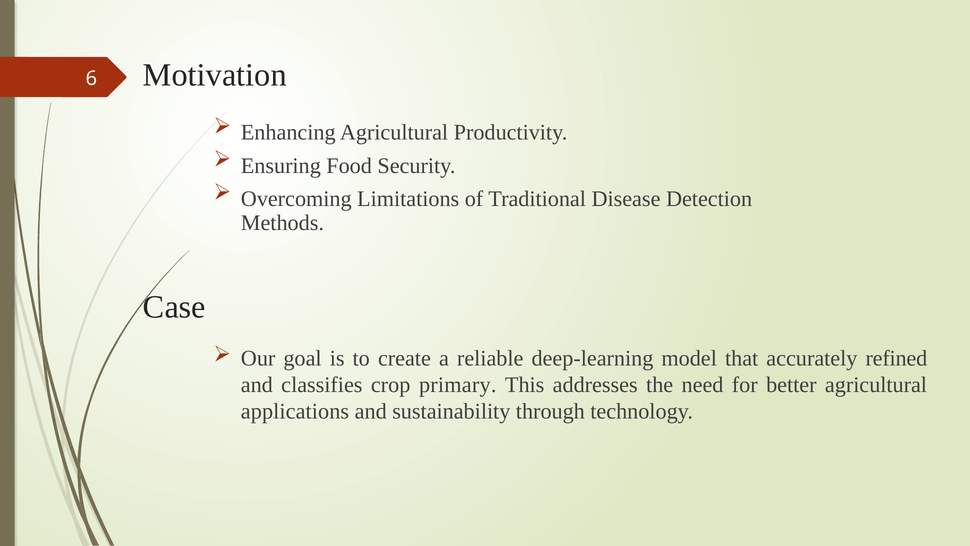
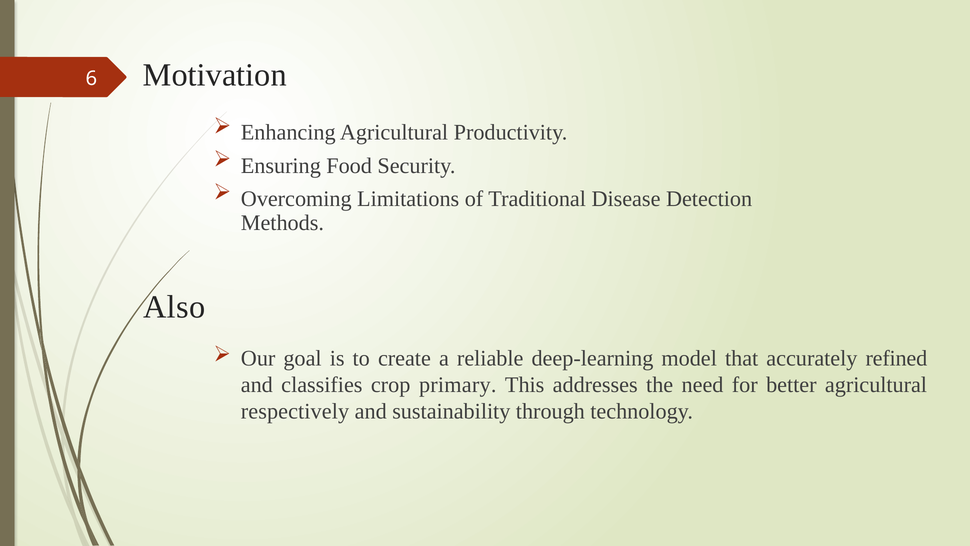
Case: Case -> Also (174, 307)
applications: applications -> respectively (295, 411)
